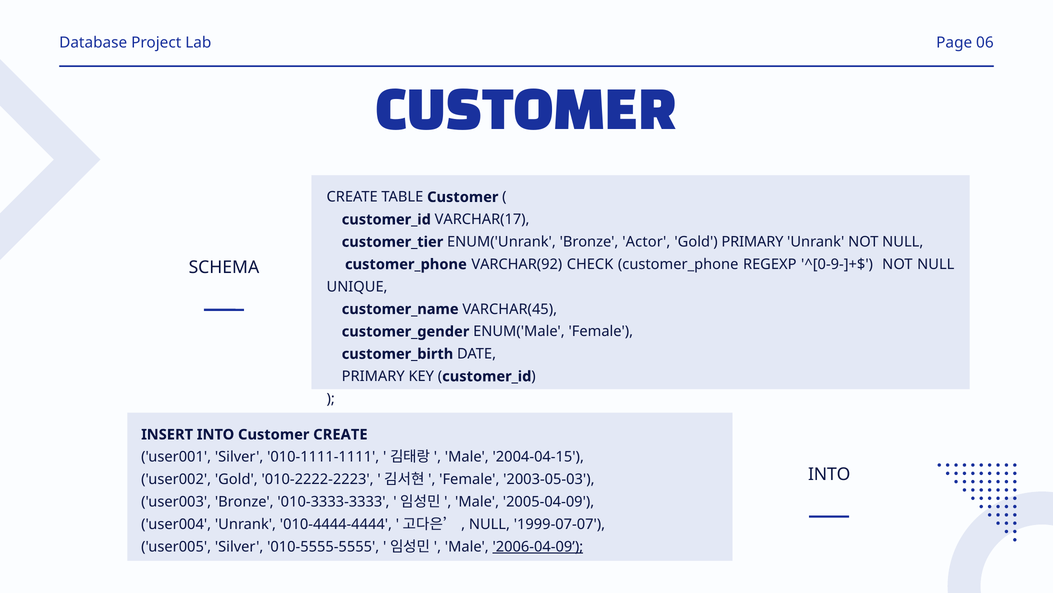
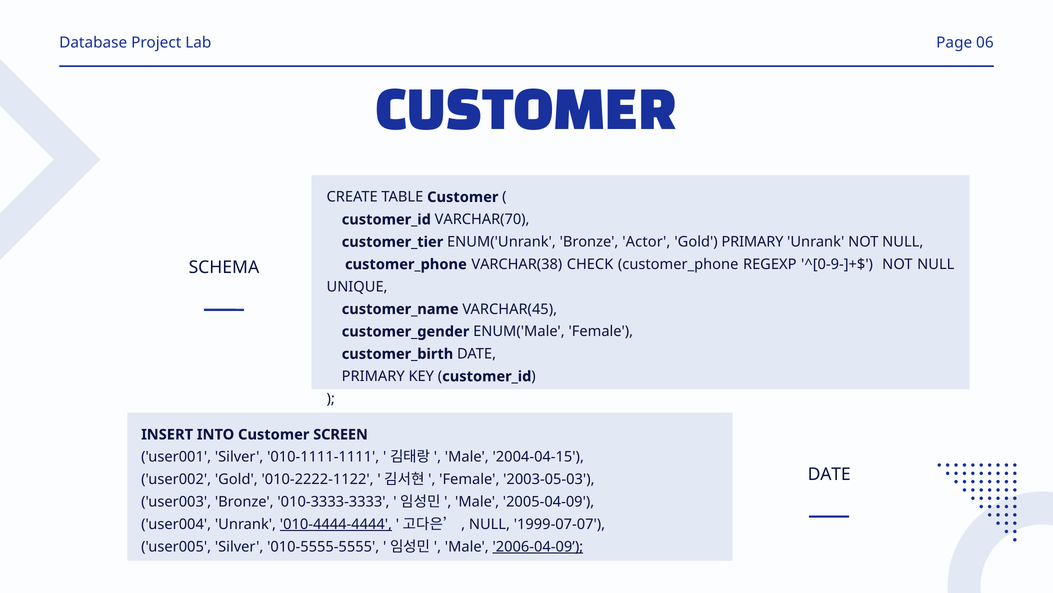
VARCHAR(17: VARCHAR(17 -> VARCHAR(70 (482, 219)
VARCHAR(92: VARCHAR(92 -> VARCHAR(38 (517, 264)
Customer CREATE: CREATE -> SCREEN (341, 434)
INTO: INTO -> DATE (829, 474)
010-2222-2223: 010-2222-2223 -> 010-2222-1122 (318, 479)
010-4444-4444 underline: none -> present (336, 524)
